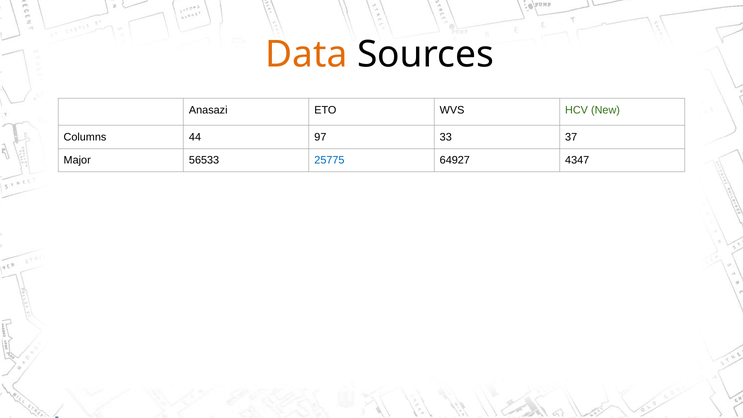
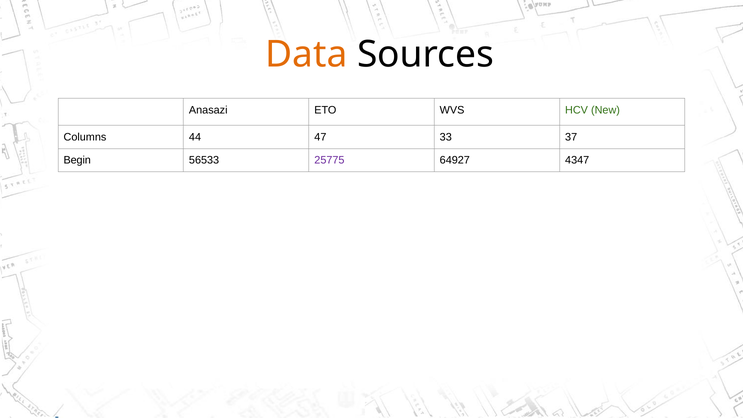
97: 97 -> 47 (320, 137)
Major: Major -> Begin (77, 160)
25775 colour: blue -> purple (329, 160)
